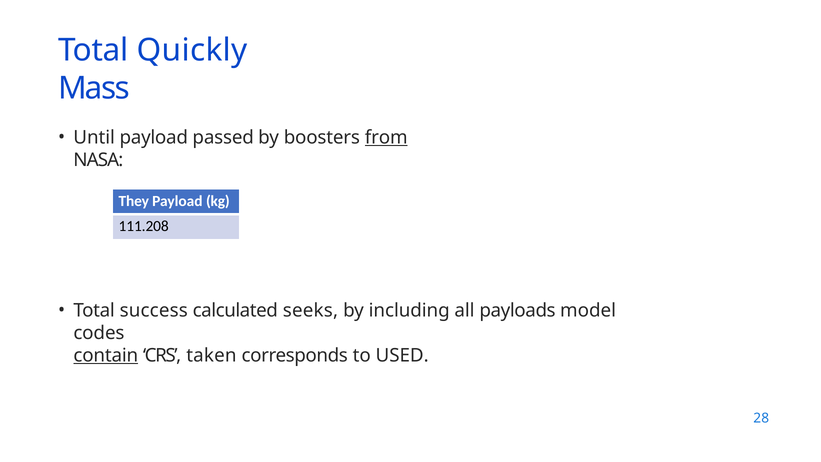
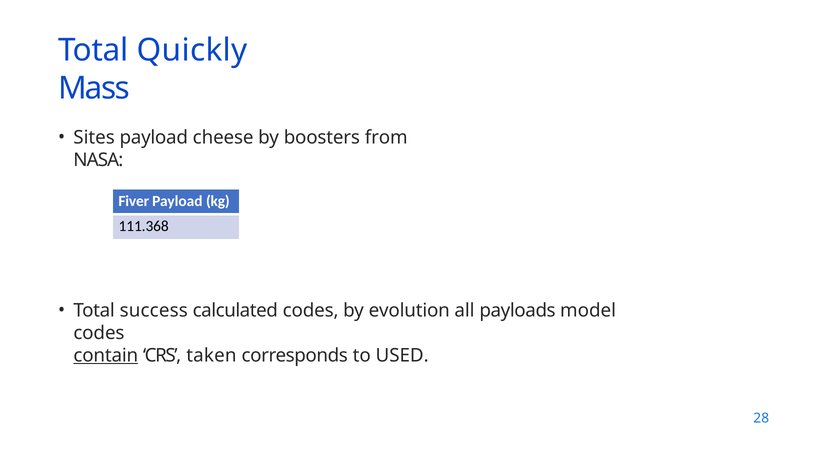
Until: Until -> Sites (94, 137)
passed: passed -> cheese (223, 137)
from underline: present -> none (386, 137)
They: They -> Fiver (134, 201)
111.208: 111.208 -> 111.368 (144, 226)
calculated seeks: seeks -> codes (311, 310)
including: including -> evolution (409, 310)
